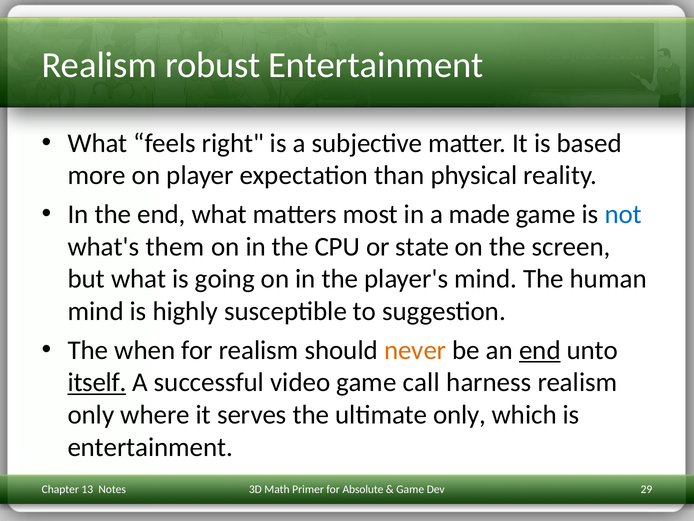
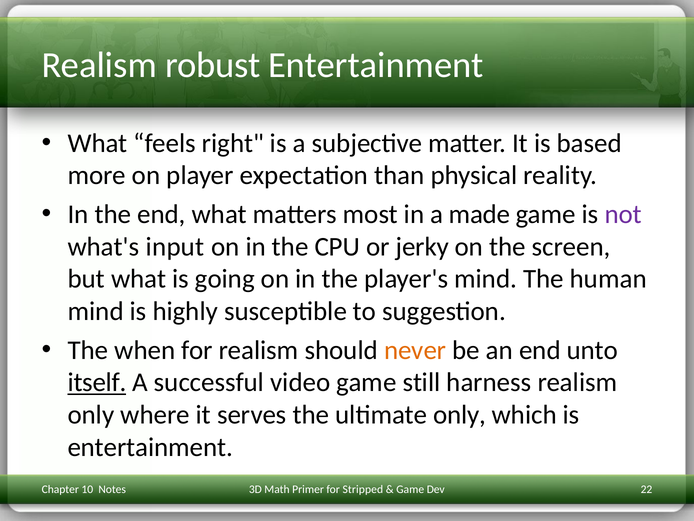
not colour: blue -> purple (623, 214)
them: them -> input (175, 246)
state: state -> jerky (422, 246)
end underline: present -> none (540, 350)
call: call -> still (421, 382)
Absolute: Absolute -> Stripped (363, 489)
29: 29 -> 22 (646, 489)
13: 13 -> 10 (87, 489)
